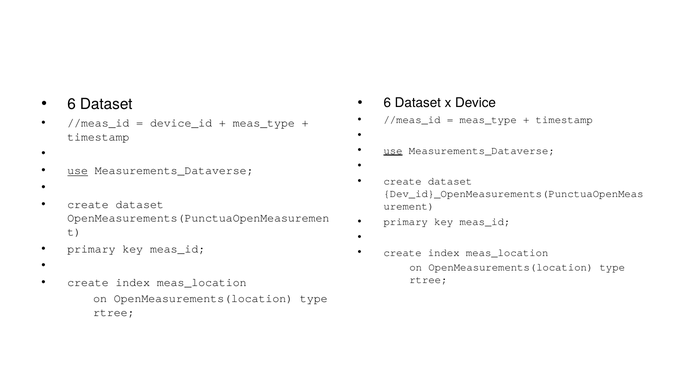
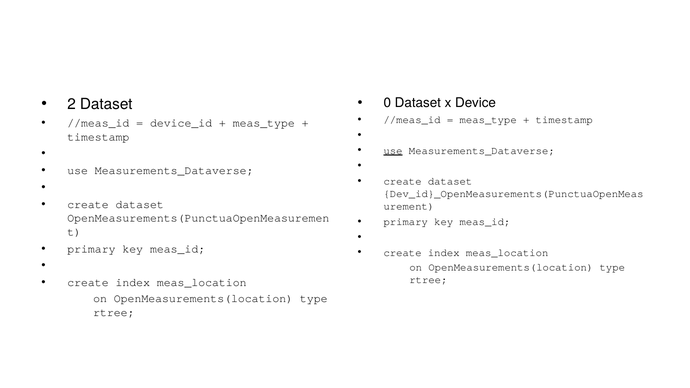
6: 6 -> 0 (387, 103)
6: 6 -> 2 (72, 104)
use underline: present -> none (78, 171)
